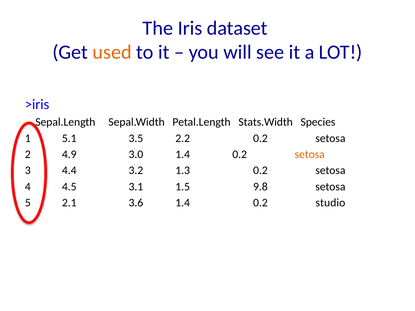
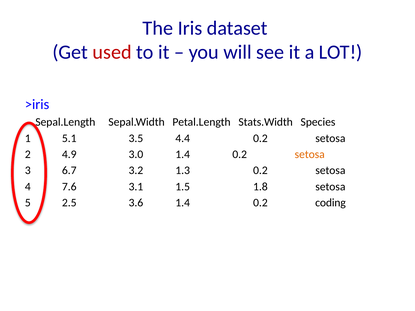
used colour: orange -> red (112, 52)
2.2: 2.2 -> 4.4 (183, 138)
4.4: 4.4 -> 6.7 (69, 171)
4.5: 4.5 -> 7.6 (69, 187)
9.8: 9.8 -> 1.8 (260, 187)
2.1: 2.1 -> 2.5 (69, 203)
studio: studio -> coding (331, 203)
